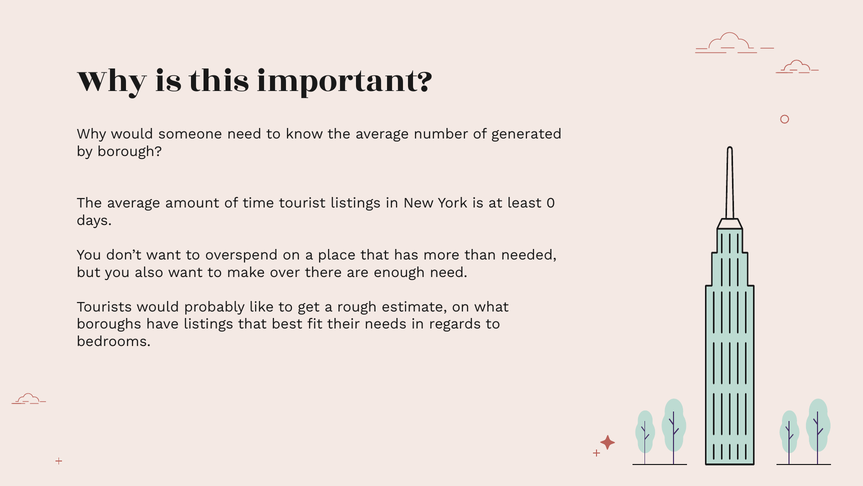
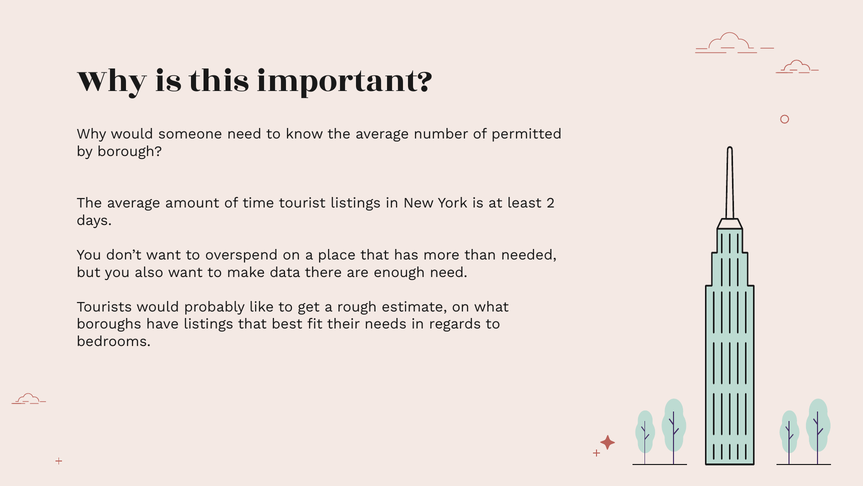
generated: generated -> permitted (527, 134)
0: 0 -> 2 (551, 203)
over: over -> data (285, 272)
